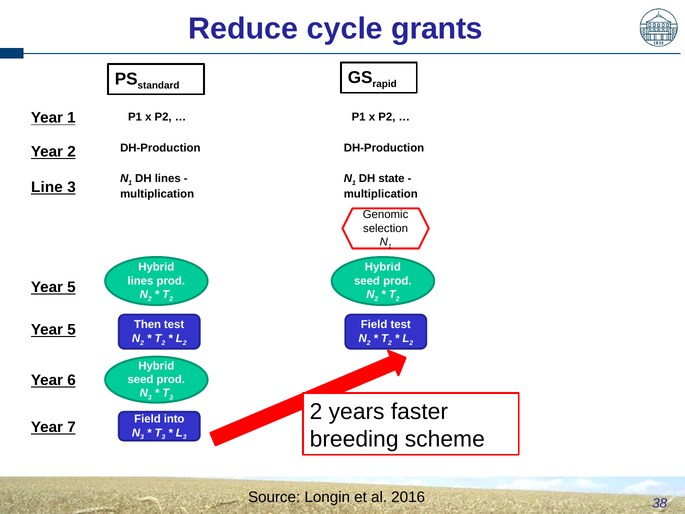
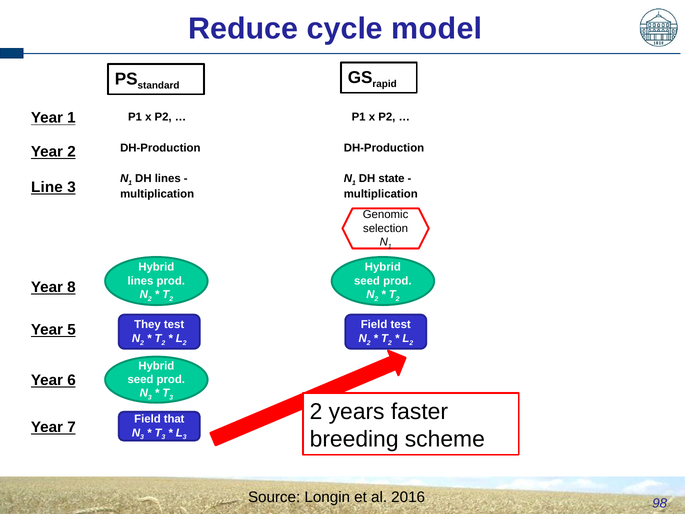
grants: grants -> model (437, 29)
5: 5 -> 8 (71, 287)
Then: Then -> They (148, 325)
into: into -> that (174, 419)
38: 38 -> 98 (660, 503)
